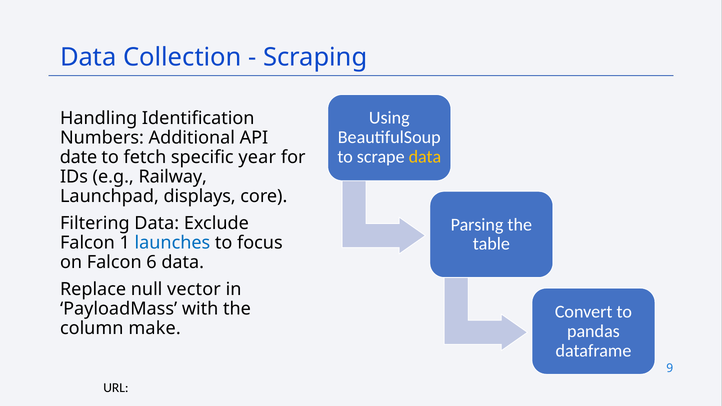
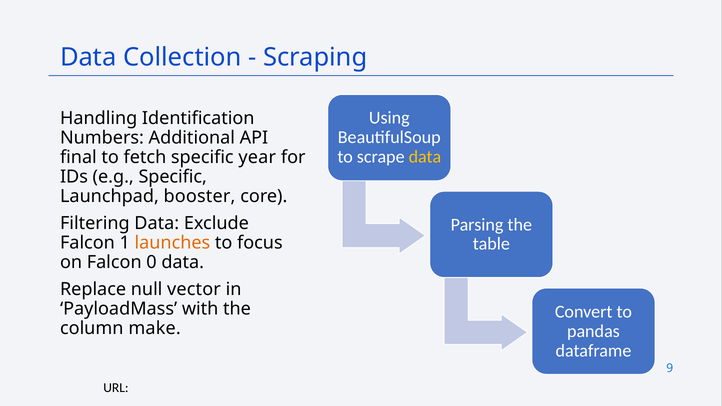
date: date -> final (78, 157)
e.g Railway: Railway -> Specific (173, 177)
displays: displays -> booster (199, 196)
launches colour: blue -> orange (172, 243)
6: 6 -> 0 (151, 262)
